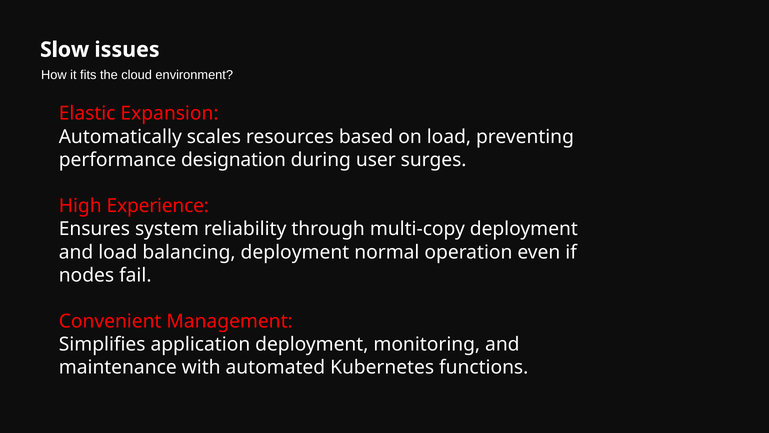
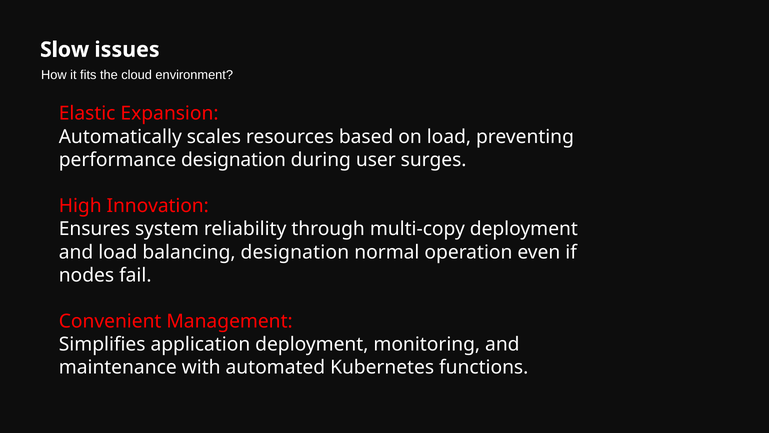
Experience: Experience -> Innovation (158, 206)
balancing deployment: deployment -> designation (295, 252)
